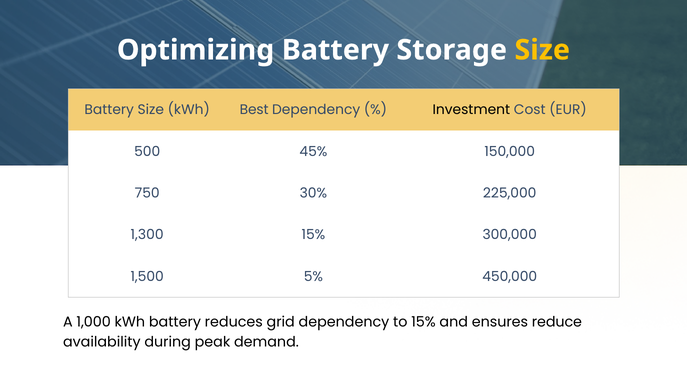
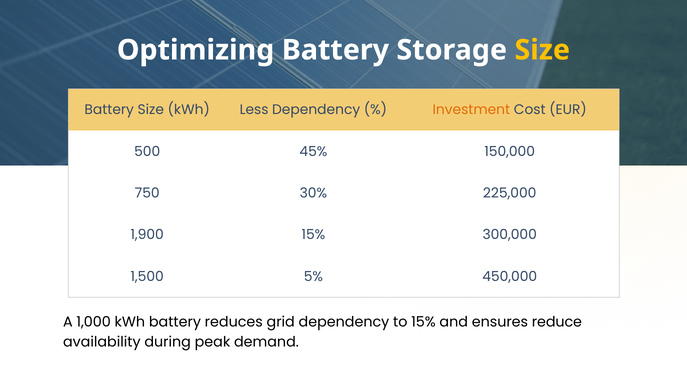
Best: Best -> Less (254, 110)
Investment colour: black -> orange (471, 110)
1,300: 1,300 -> 1,900 (147, 235)
